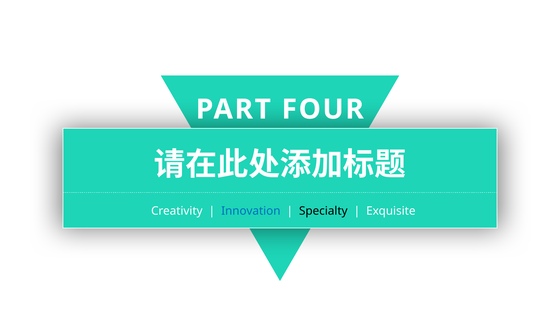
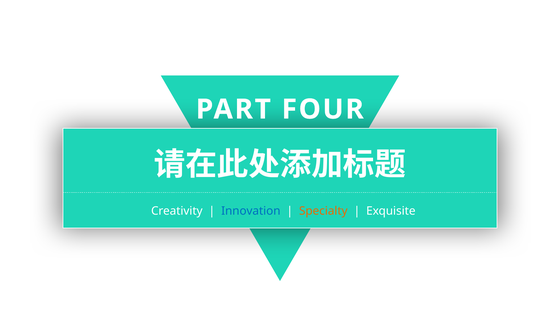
Specialty colour: black -> orange (323, 211)
